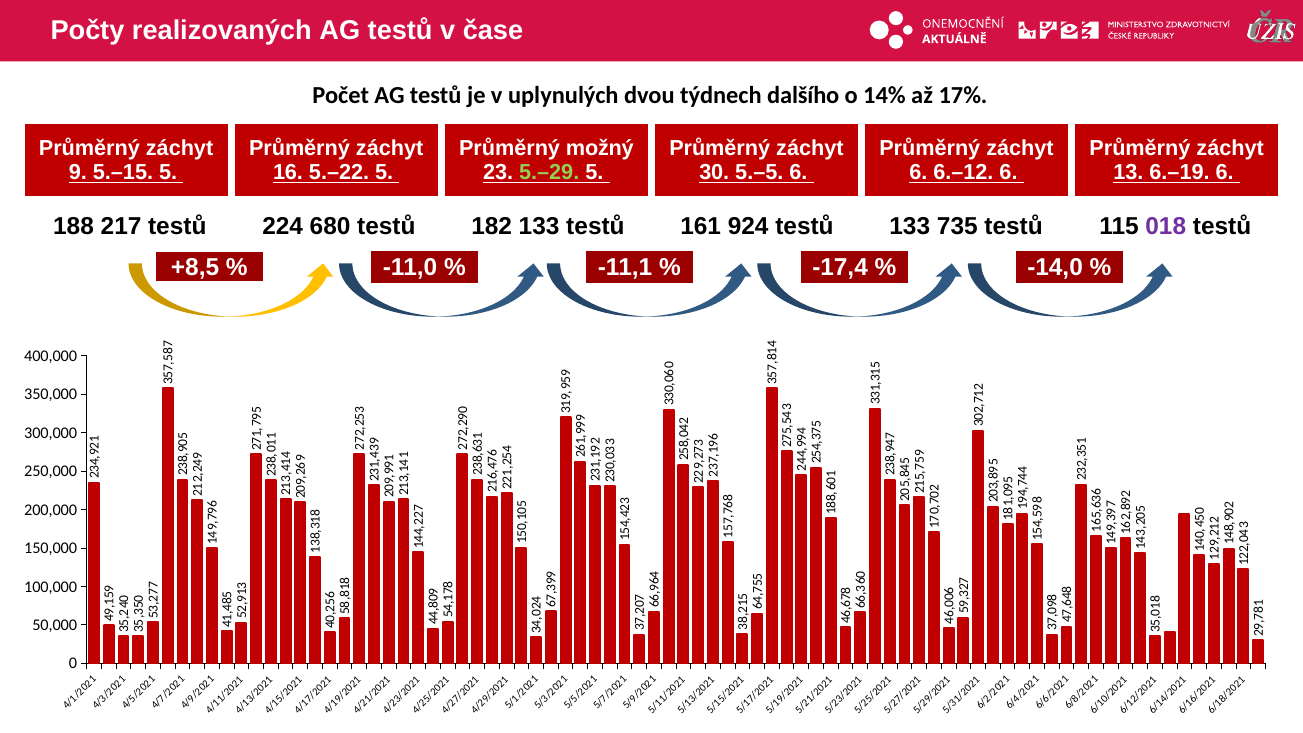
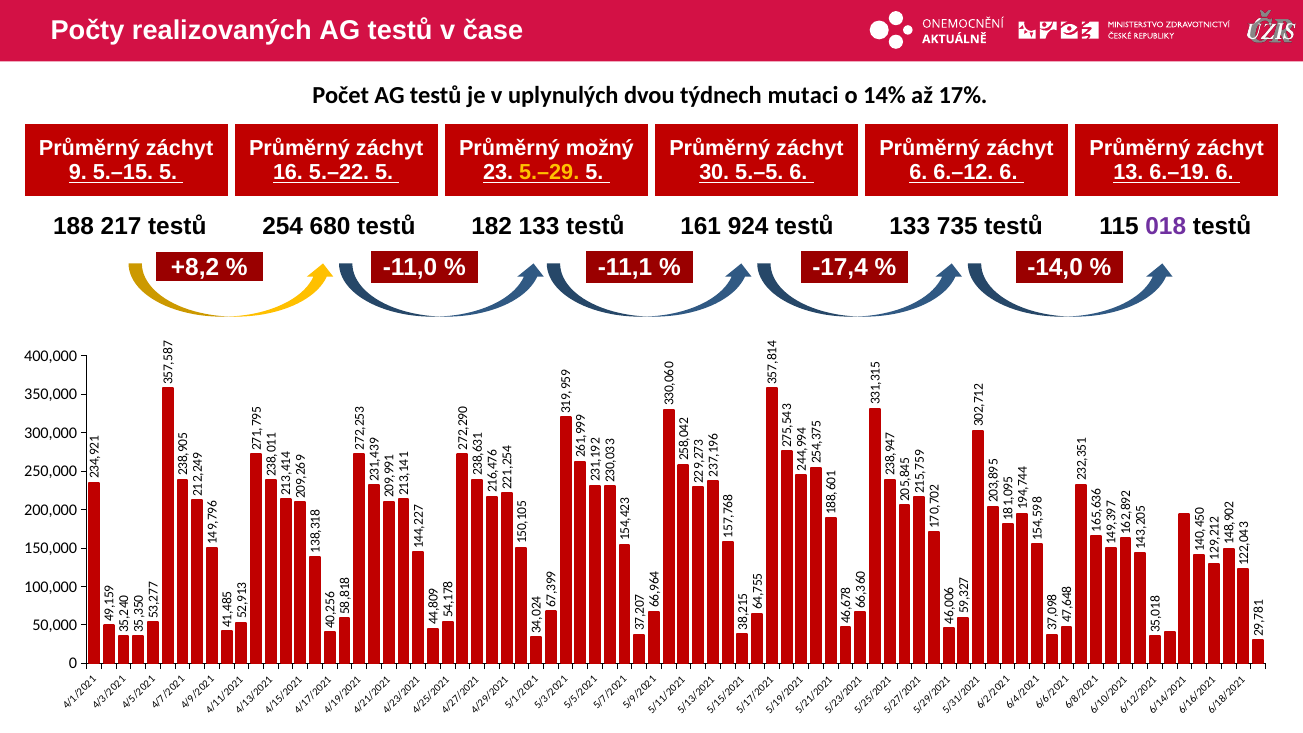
dalšího: dalšího -> mutaci (803, 95)
5.–29 colour: light green -> yellow (549, 173)
224: 224 -> 254 (283, 226)
+8,5: +8,5 -> +8,2 (195, 268)
